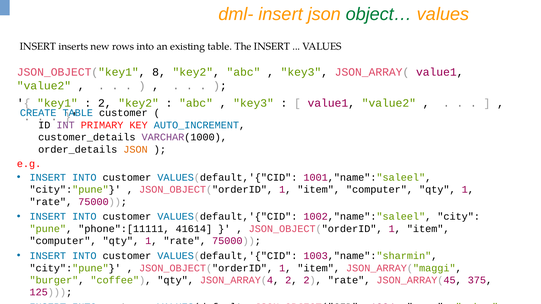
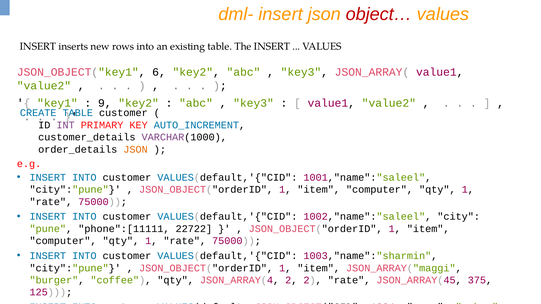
object… colour: green -> red (379, 14)
8: 8 -> 6 (159, 72)
2: 2 -> 9 (105, 103)
41614: 41614 -> 22722 (194, 229)
